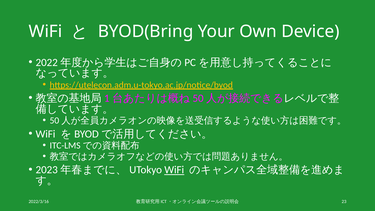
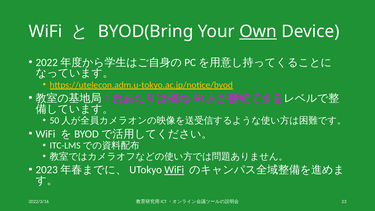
Own underline: none -> present (258, 32)
